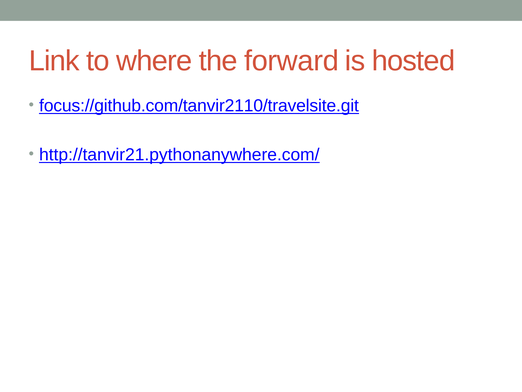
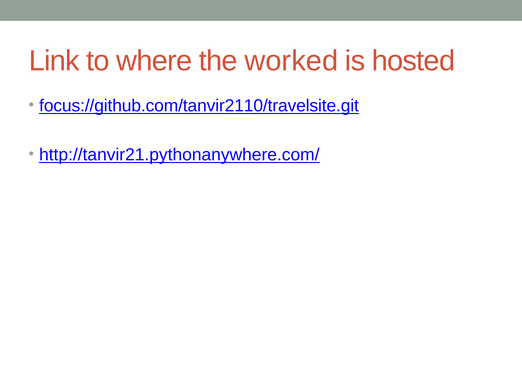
forward: forward -> worked (291, 61)
